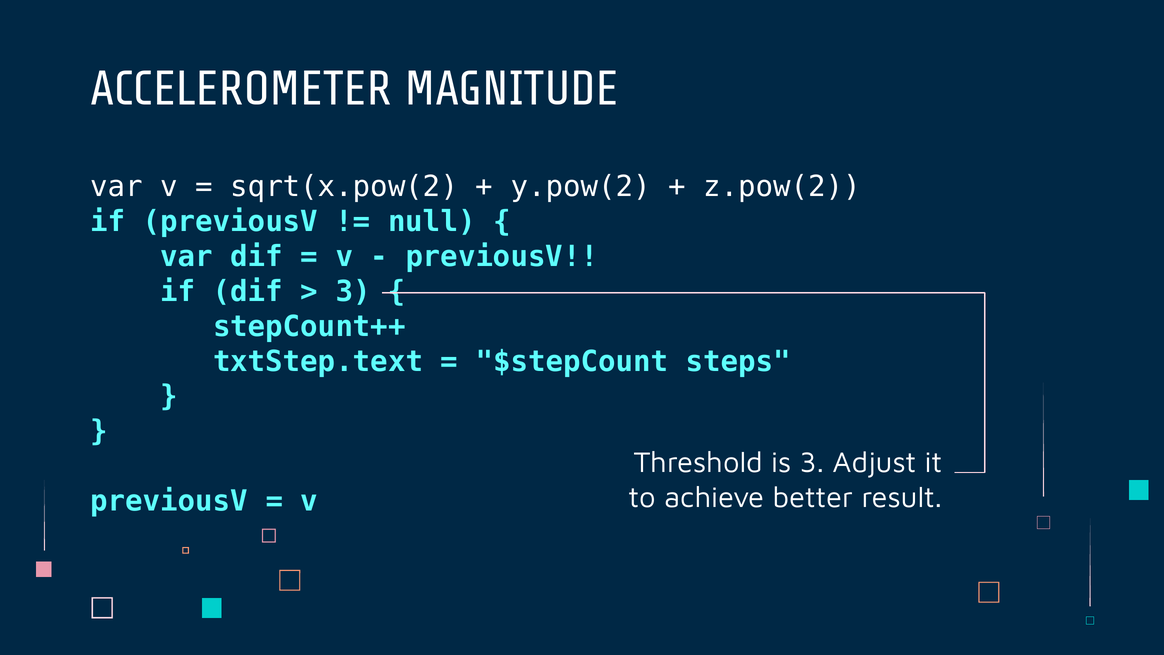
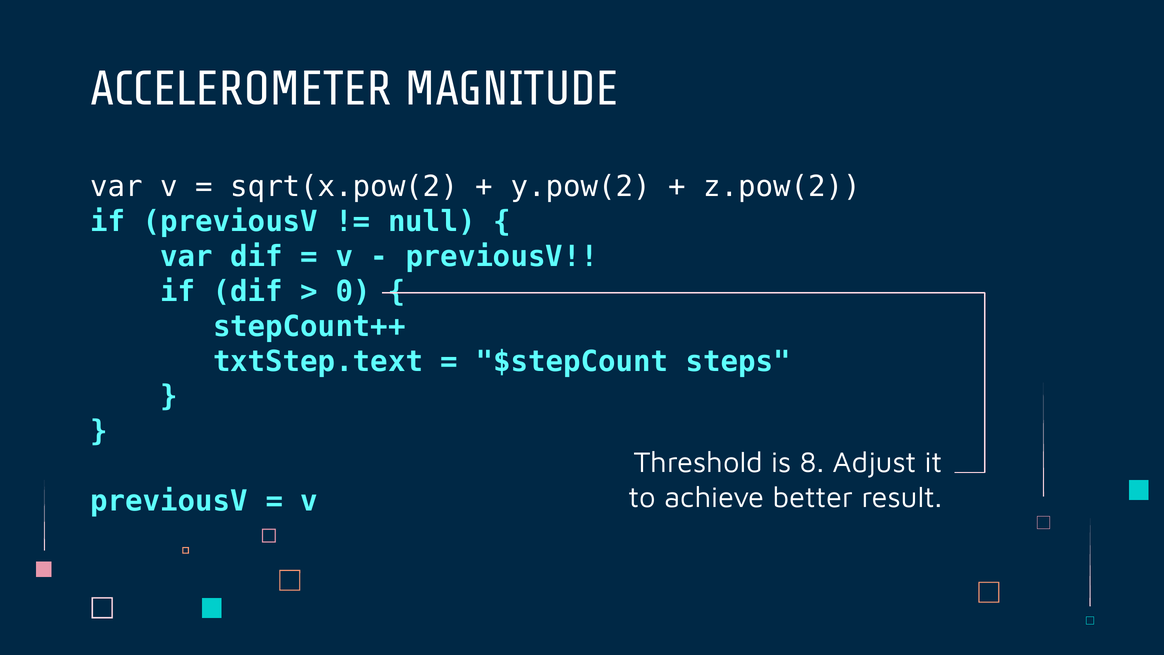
3: 3 -> 0 (353, 291)
is 3: 3 -> 8 (812, 462)
